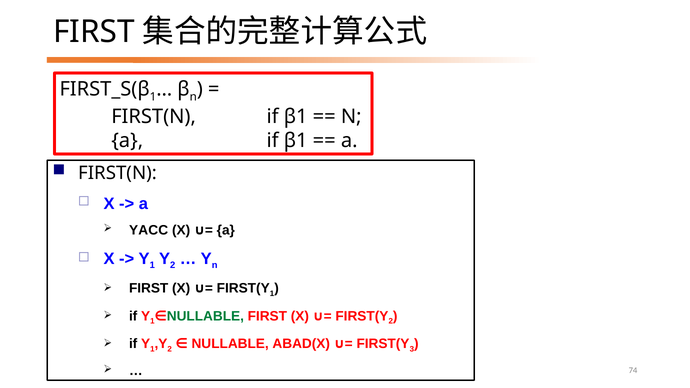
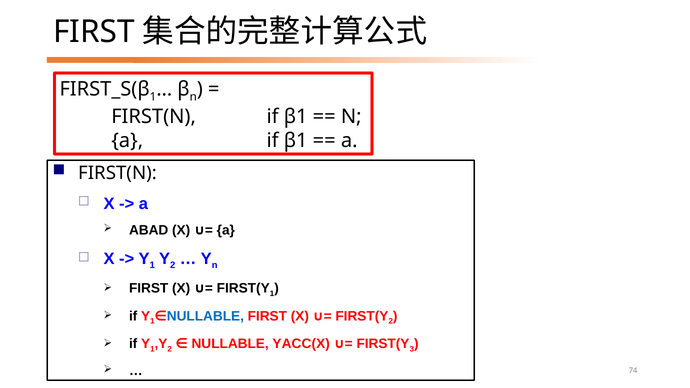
YACC: YACC -> ABAD (149, 230)
NULLABLE colour: green -> blue (205, 316)
ABAD(X: ABAD(X -> YACC(X (301, 344)
